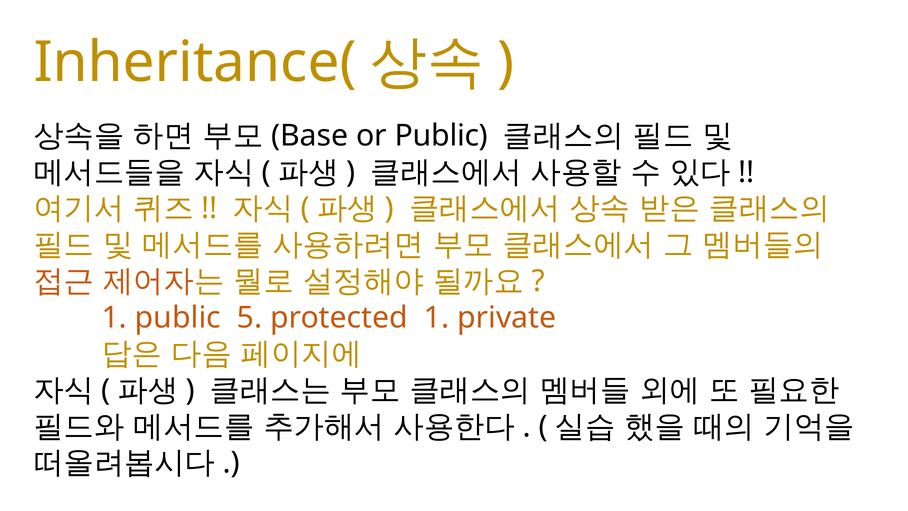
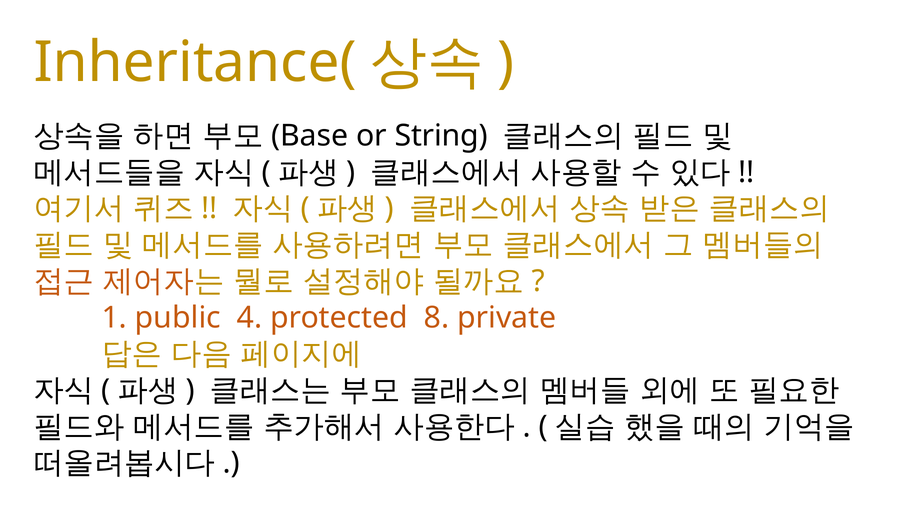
or Public: Public -> String (441, 136)
5: 5 -> 4 (249, 317)
protected 1: 1 -> 8 (437, 317)
